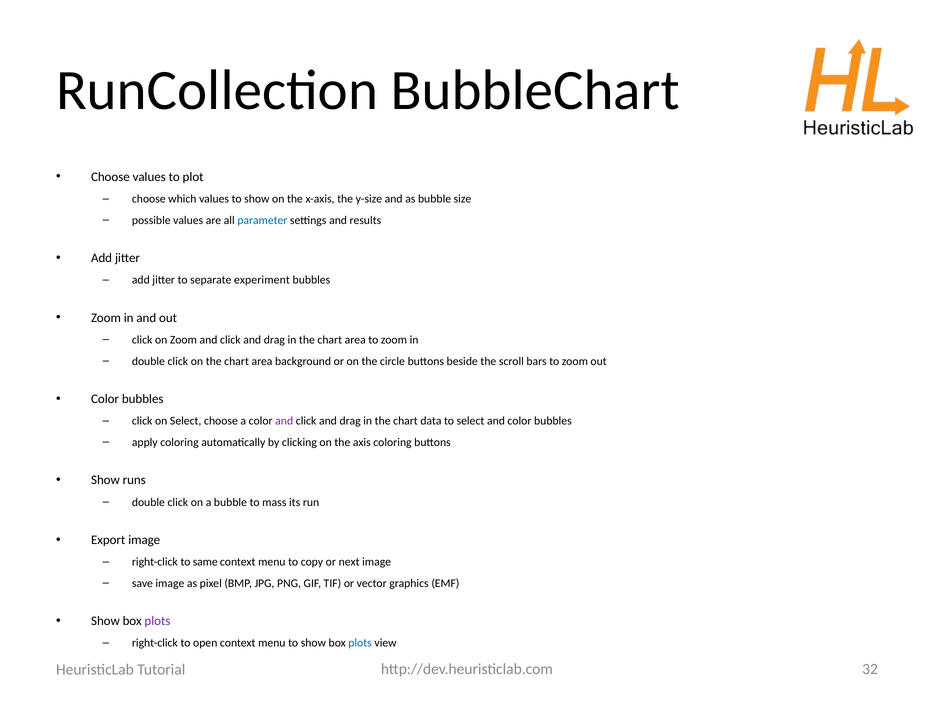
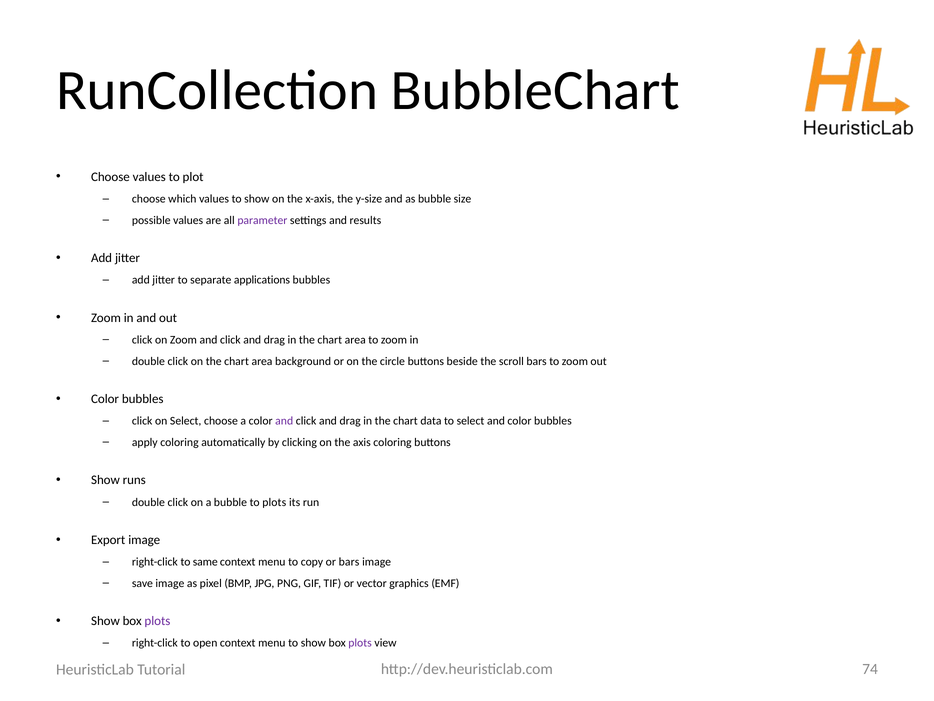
parameter colour: blue -> purple (262, 220)
experiment: experiment -> applications (262, 280)
to mass: mass -> plots (274, 502)
or next: next -> bars (349, 562)
plots colour: blue -> purple (360, 643)
32: 32 -> 74 (870, 669)
